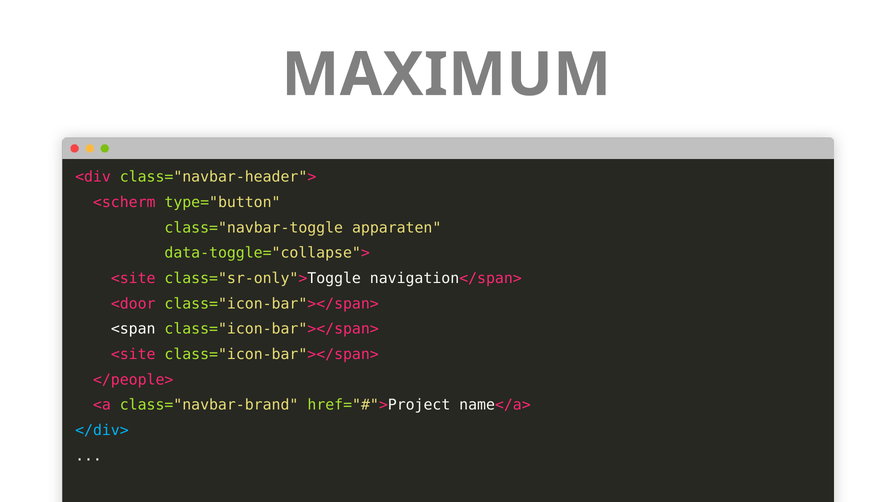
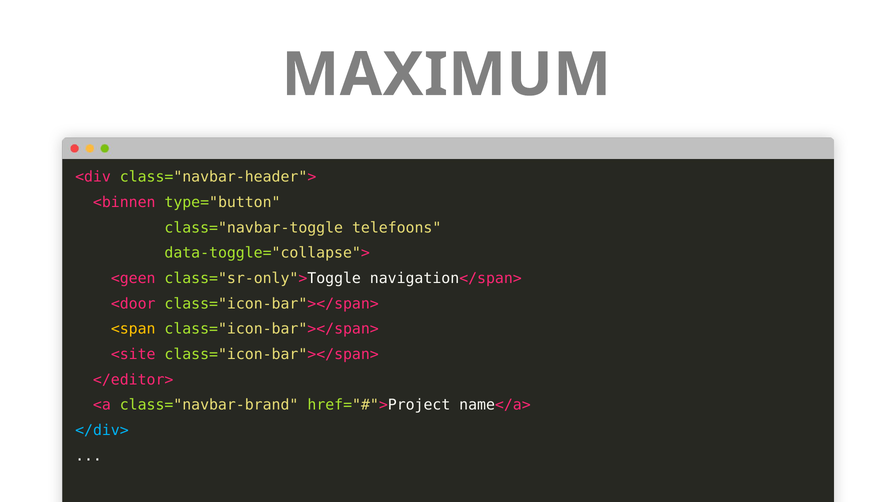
<scherm: <scherm -> <binnen (124, 202)
apparaten: apparaten -> telefoons (397, 228)
<site: <site -> <geen (133, 278)
<span colour: white -> yellow (133, 329)
</people>: </people> -> </editor> (133, 380)
